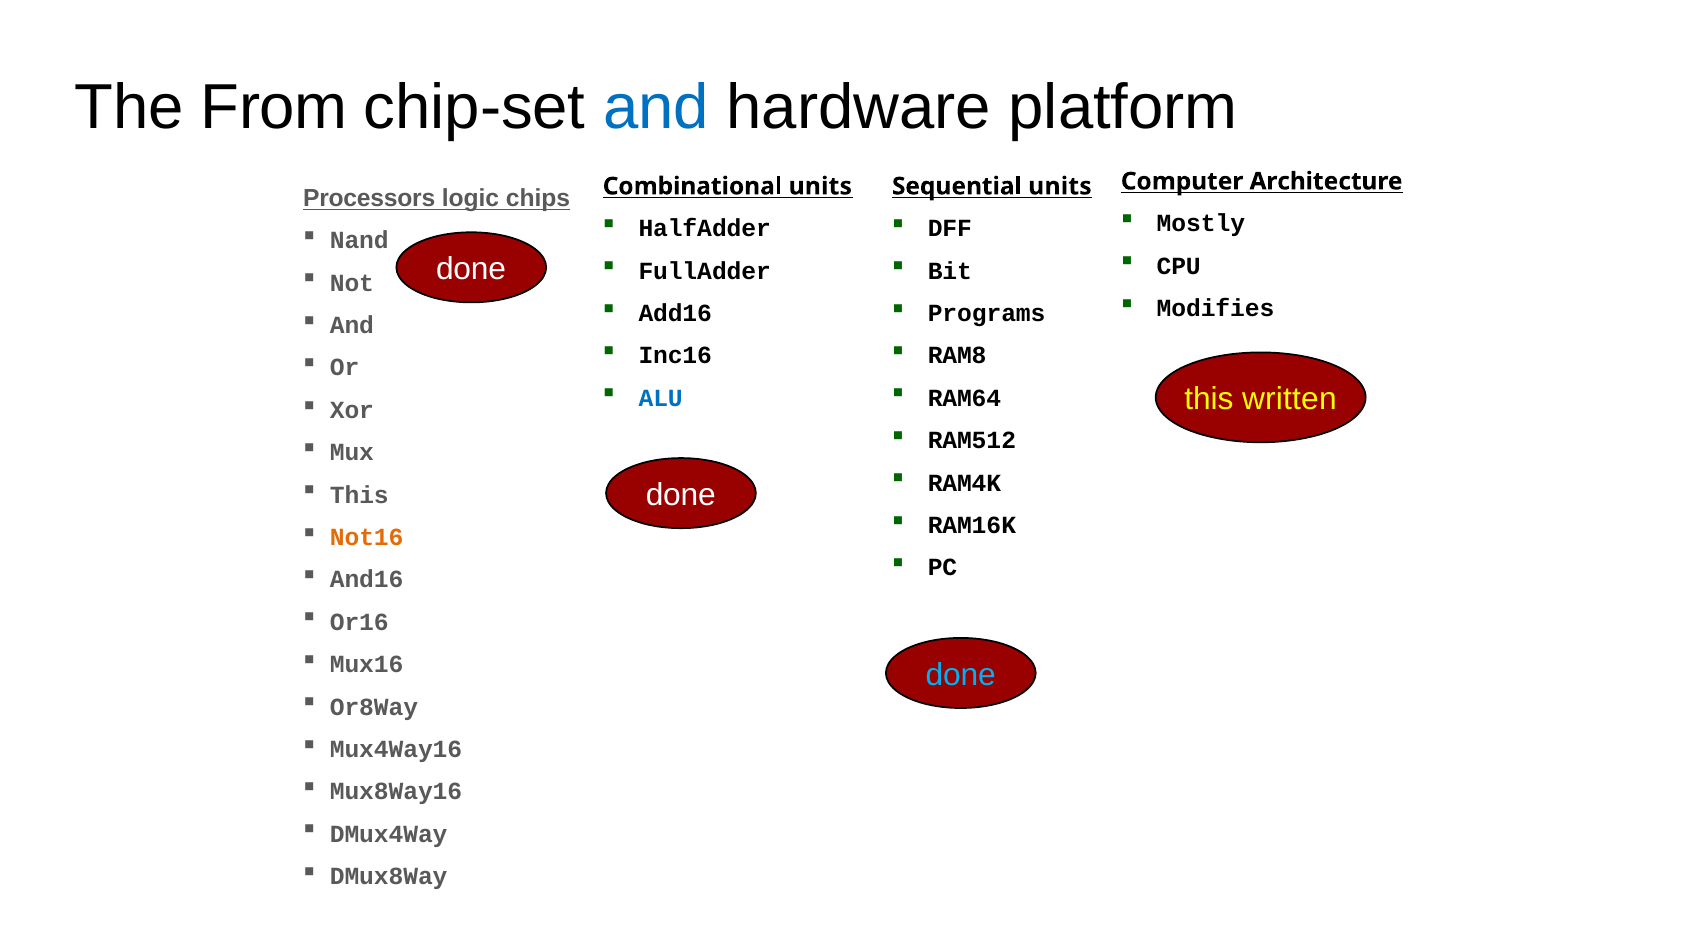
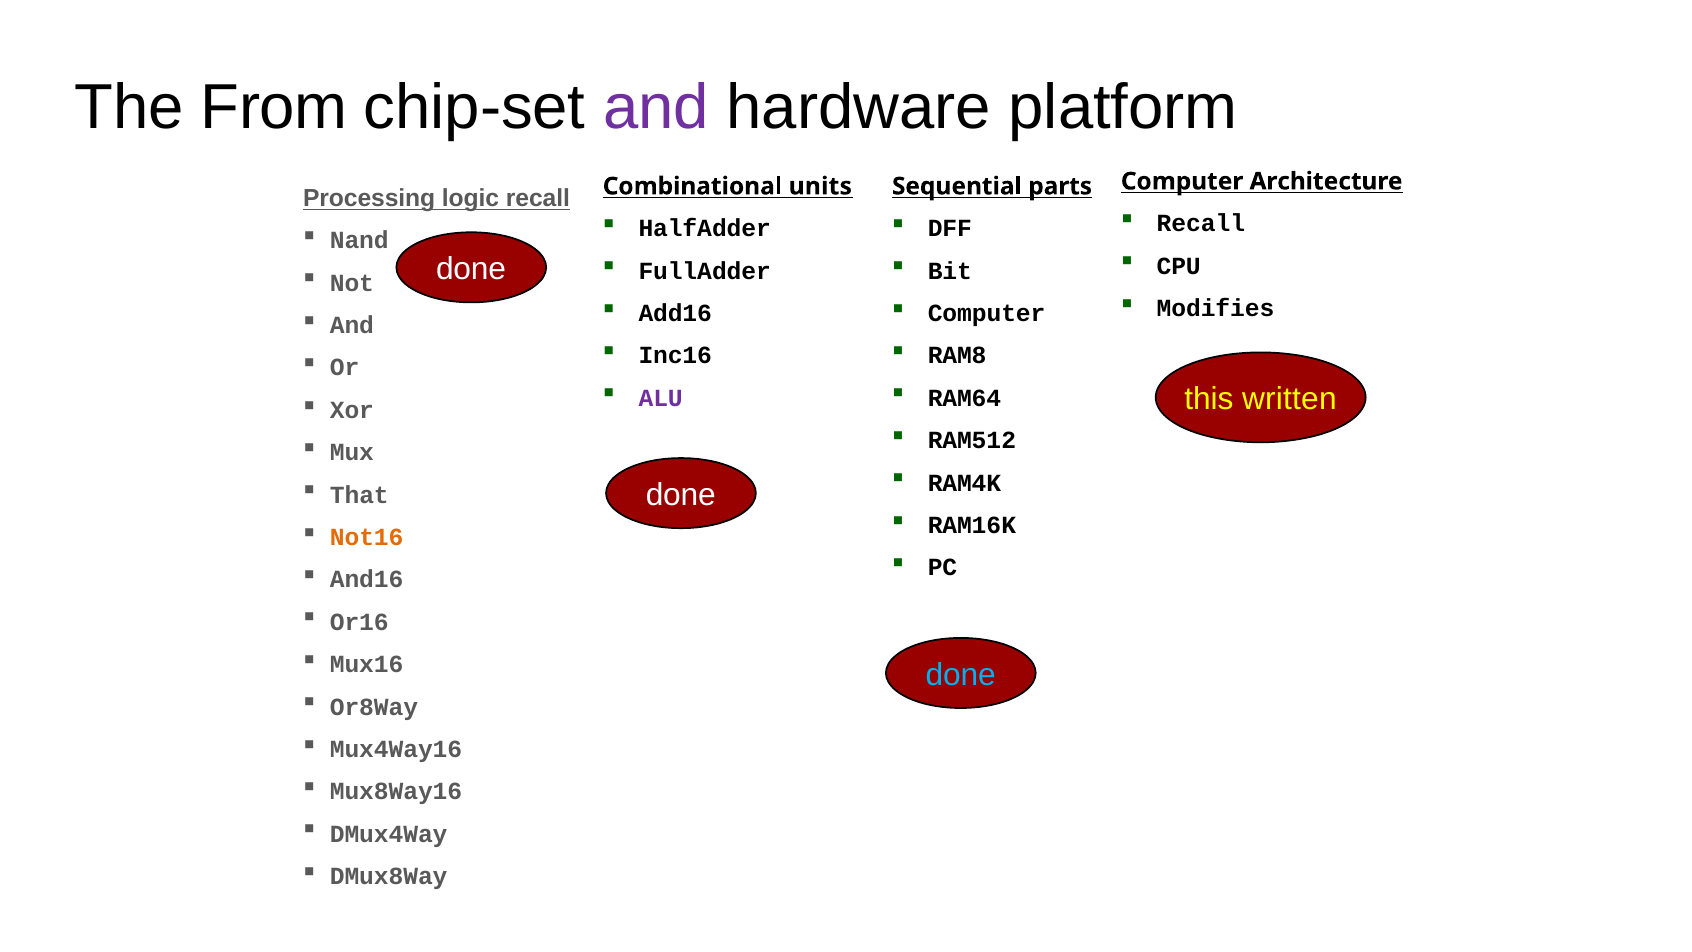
and colour: blue -> purple (656, 107)
Sequential units: units -> parts (1060, 186)
Processors: Processors -> Processing (369, 198)
logic chips: chips -> recall (538, 198)
Mostly: Mostly -> Recall (1201, 224)
Programs: Programs -> Computer (987, 313)
ALU colour: blue -> purple (661, 398)
This: This -> That (359, 495)
